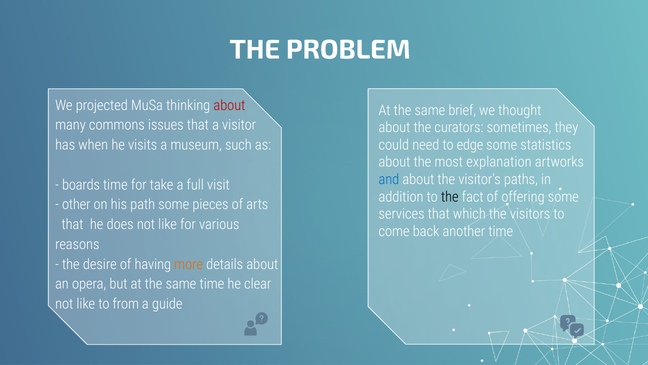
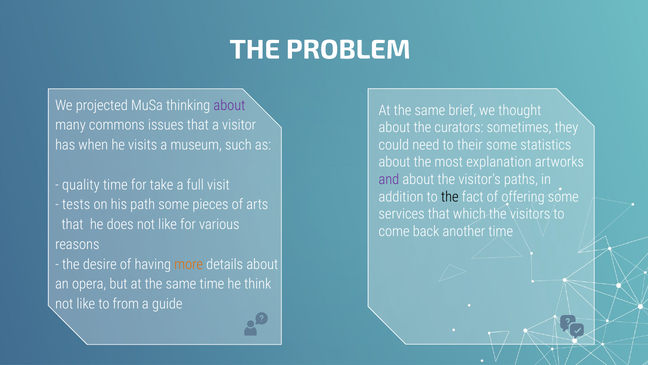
about colour: red -> purple (229, 105)
edge: edge -> their (470, 145)
and colour: blue -> purple (389, 179)
boards: boards -> quality (81, 185)
other: other -> tests (76, 204)
clear: clear -> think (258, 284)
